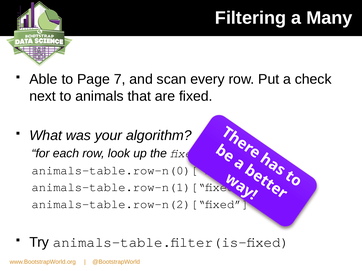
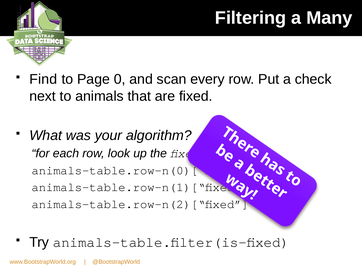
Able: Able -> Find (43, 79)
7: 7 -> 0 (120, 79)
